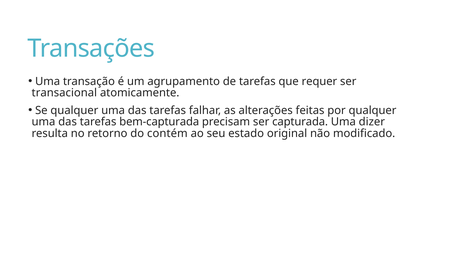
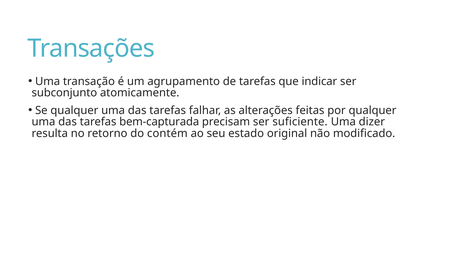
requer: requer -> indicar (319, 81)
transacional: transacional -> subconjunto (64, 93)
capturada: capturada -> suficiente (300, 122)
